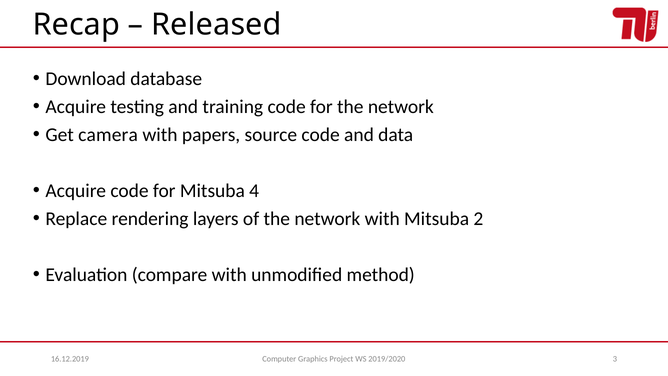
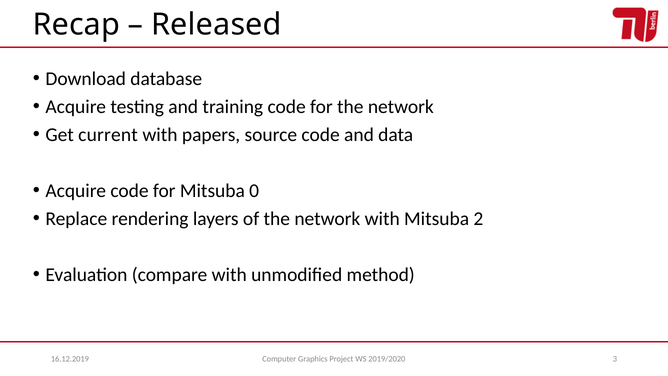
camera: camera -> current (108, 135)
4: 4 -> 0 (254, 190)
